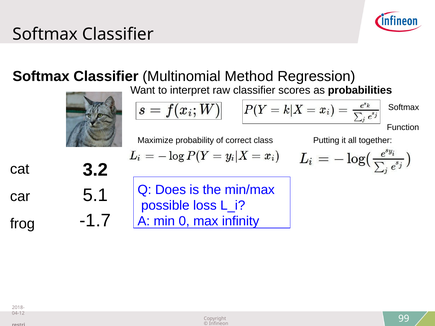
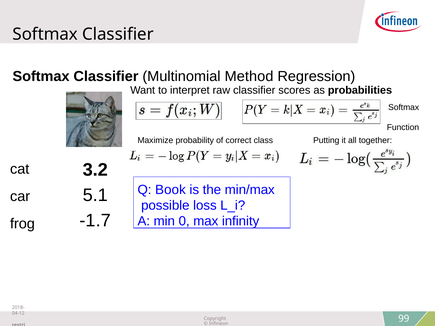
Does: Does -> Book (170, 190)
